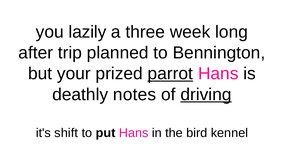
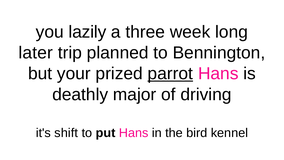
after: after -> later (36, 53)
notes: notes -> major (135, 94)
driving underline: present -> none (206, 94)
